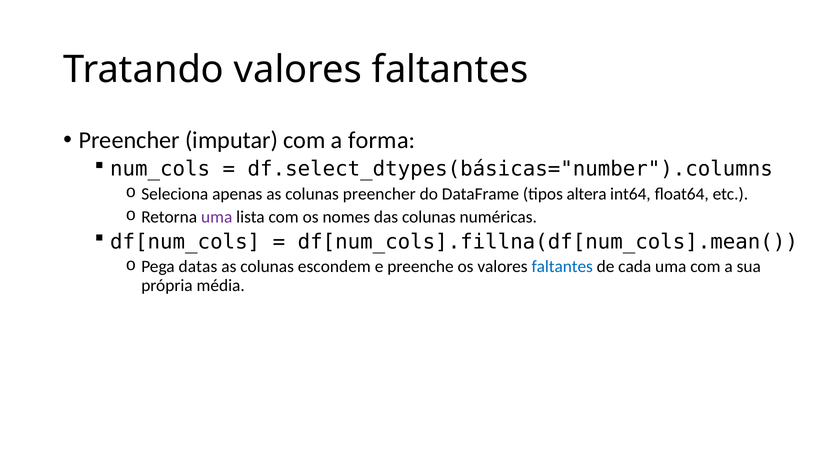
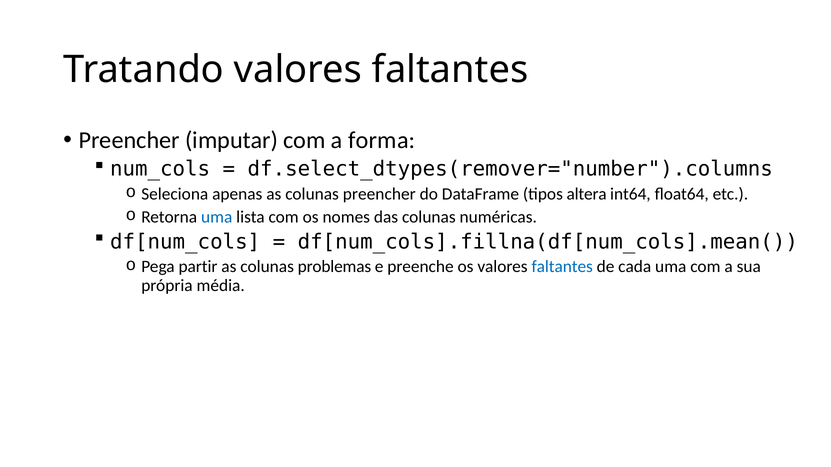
df.select_dtypes(básicas="number").columns: df.select_dtypes(básicas="number").columns -> df.select_dtypes(remover="number").columns (510, 169)
uma colour: purple -> blue (217, 217)
datas: datas -> partir (198, 267)
escondem: escondem -> problemas (334, 267)
